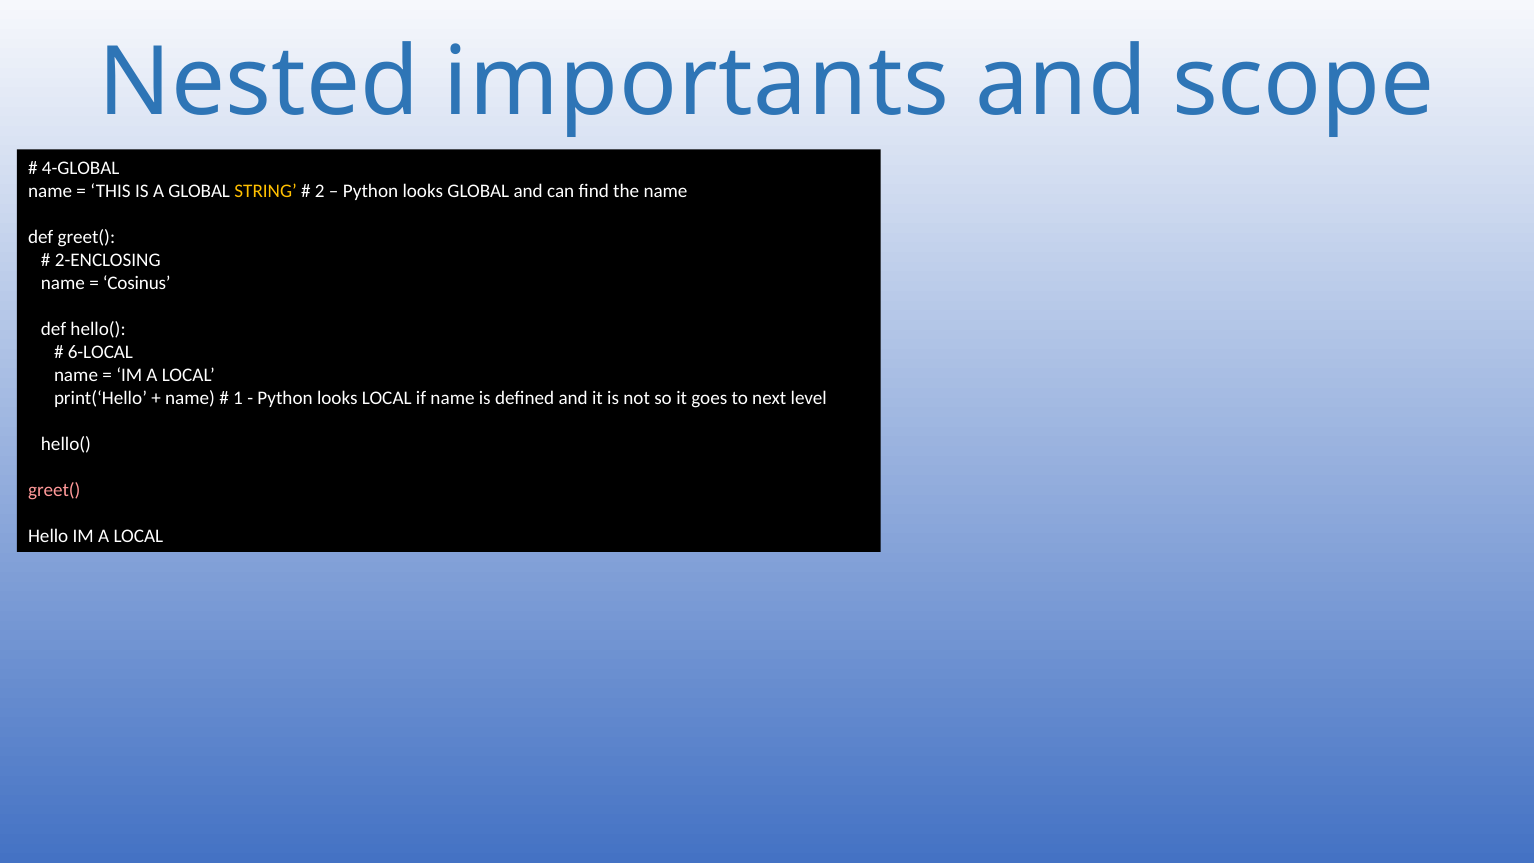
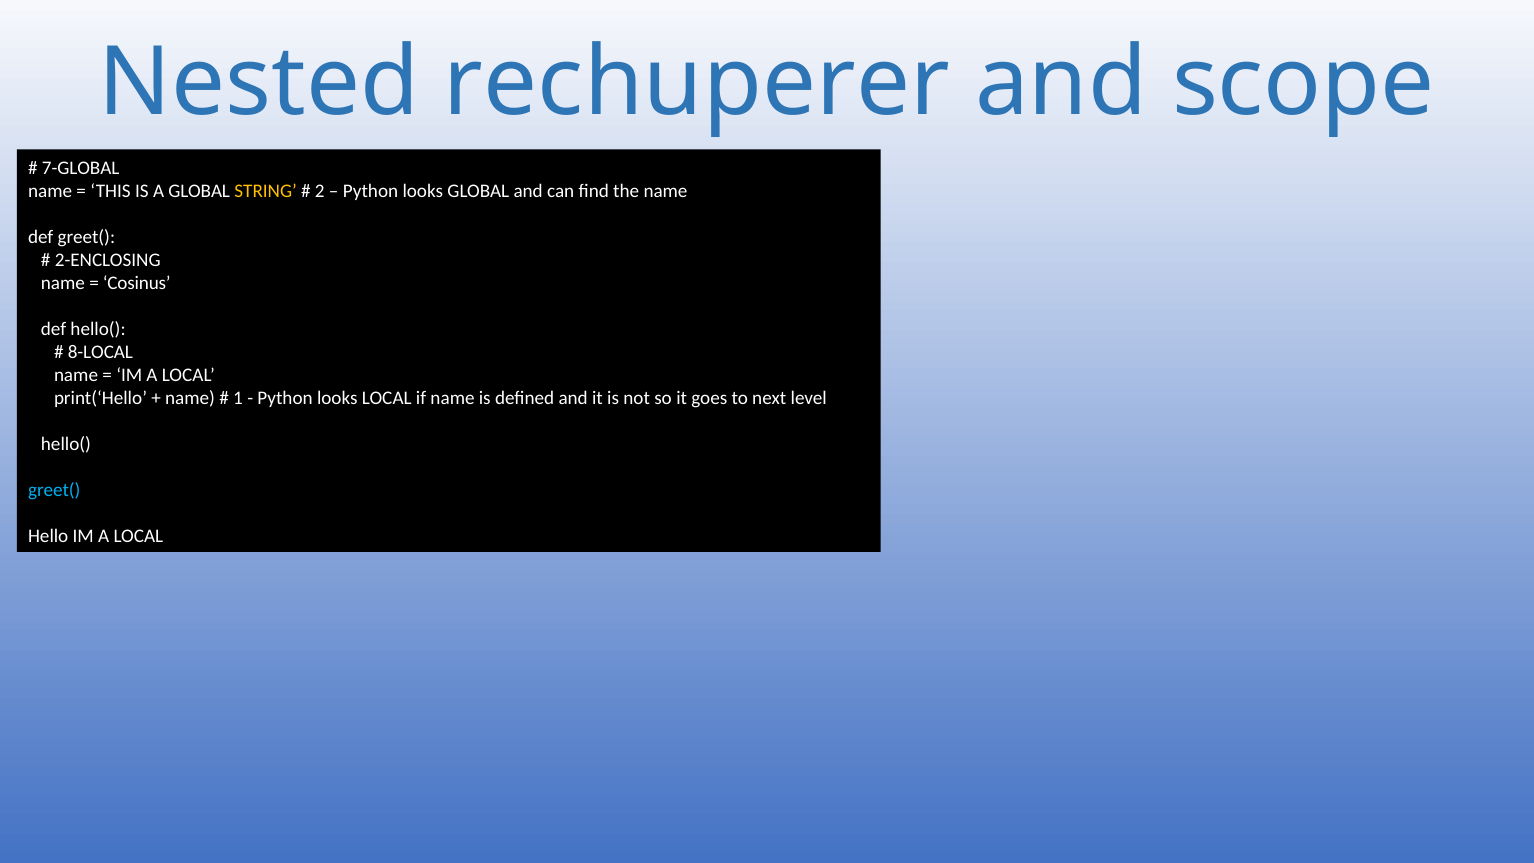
importants: importants -> rechuperer (697, 83)
4-GLOBAL: 4-GLOBAL -> 7-GLOBAL (81, 168)
6-LOCAL: 6-LOCAL -> 8-LOCAL (100, 352)
greet( colour: pink -> light blue (54, 490)
